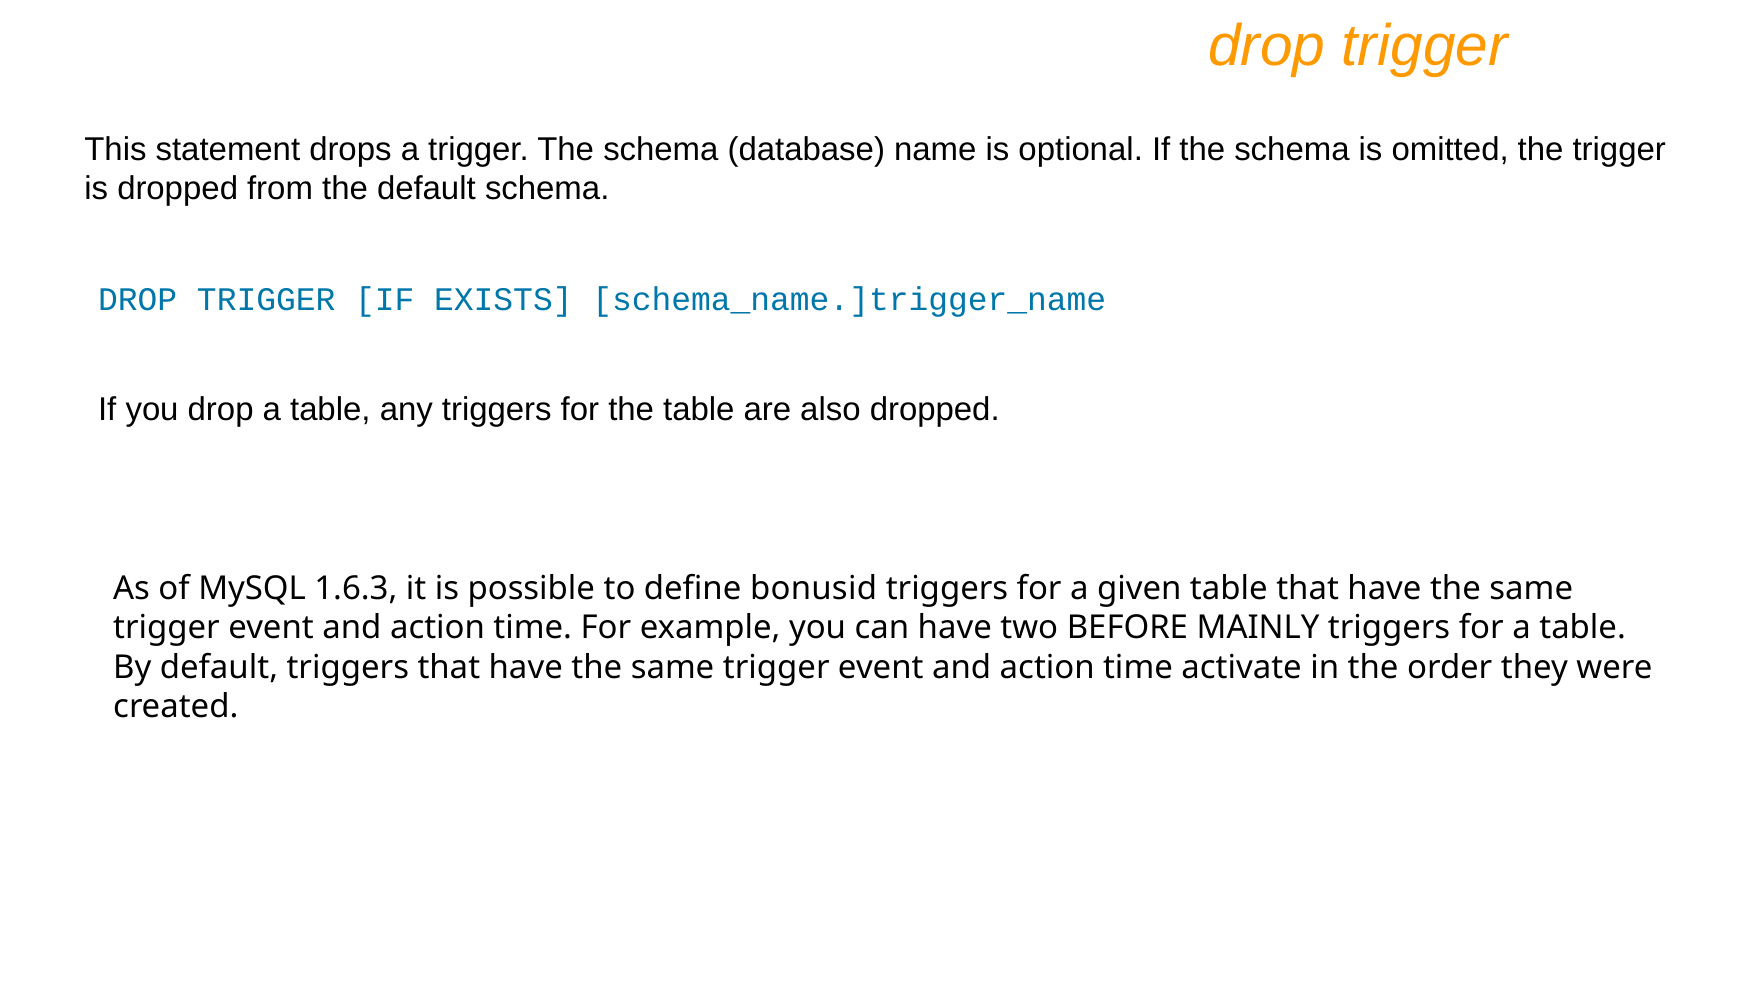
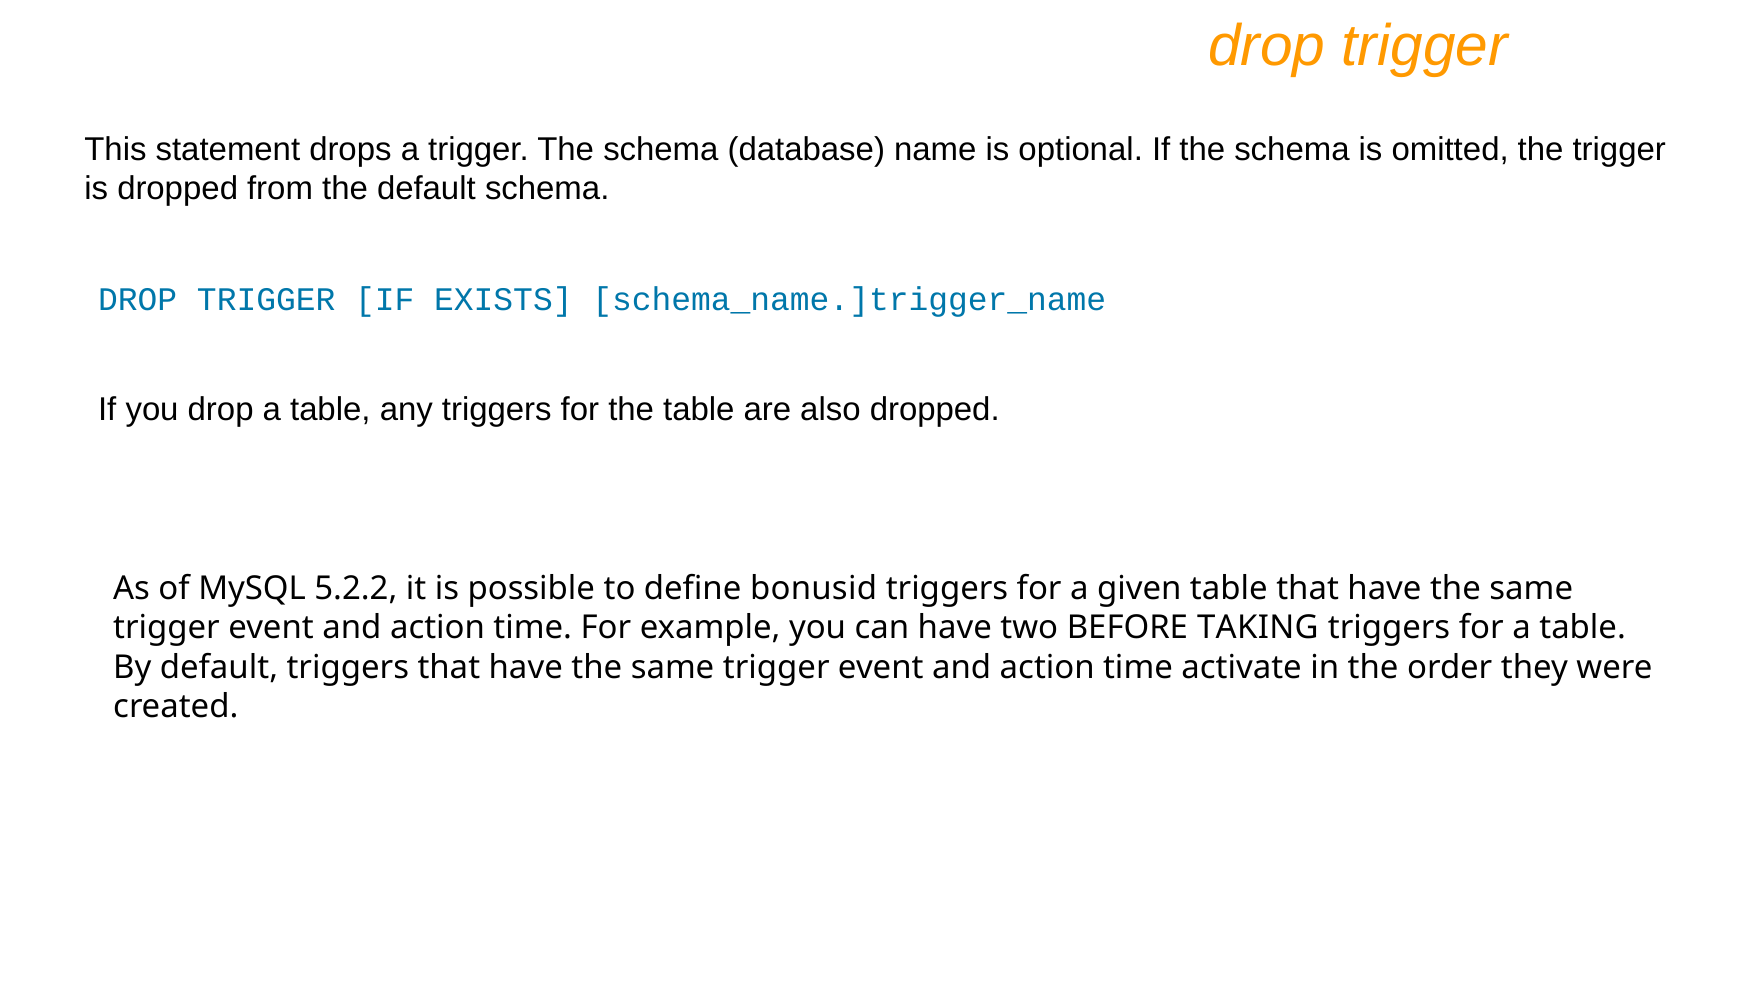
1.6.3: 1.6.3 -> 5.2.2 (356, 589)
MAINLY: MAINLY -> TAKING (1258, 628)
